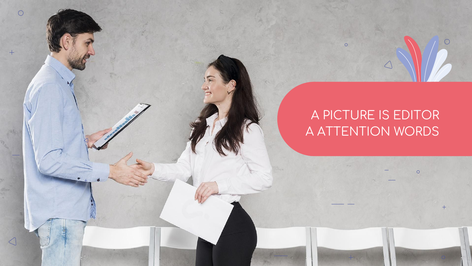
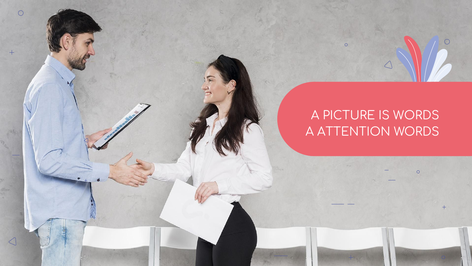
IS EDITOR: EDITOR -> WORDS (416, 115)
